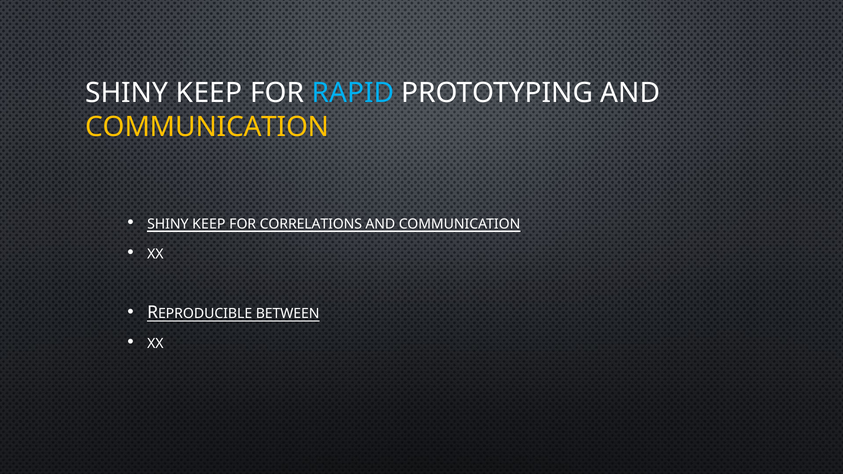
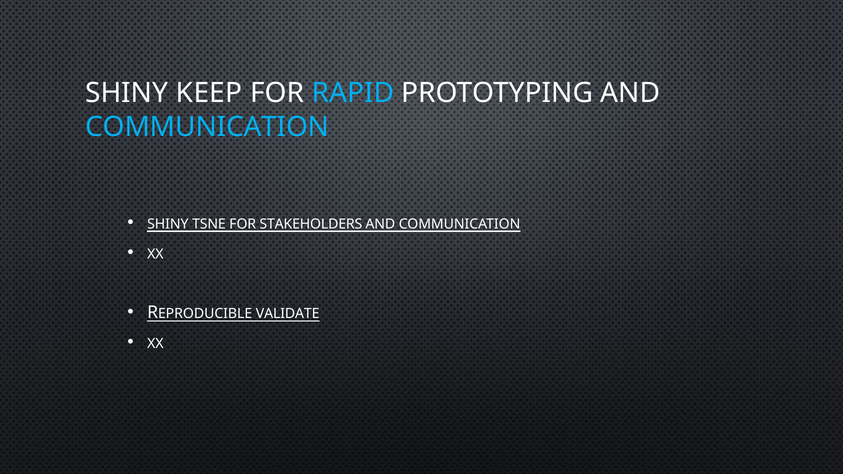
COMMUNICATION colour: yellow -> light blue (207, 127)
KEEP: KEEP -> TSNE (209, 224)
CORRELATIONS: CORRELATIONS -> STAKEHOLDERS (311, 224)
BETWEEN: BETWEEN -> VALIDATE (288, 314)
